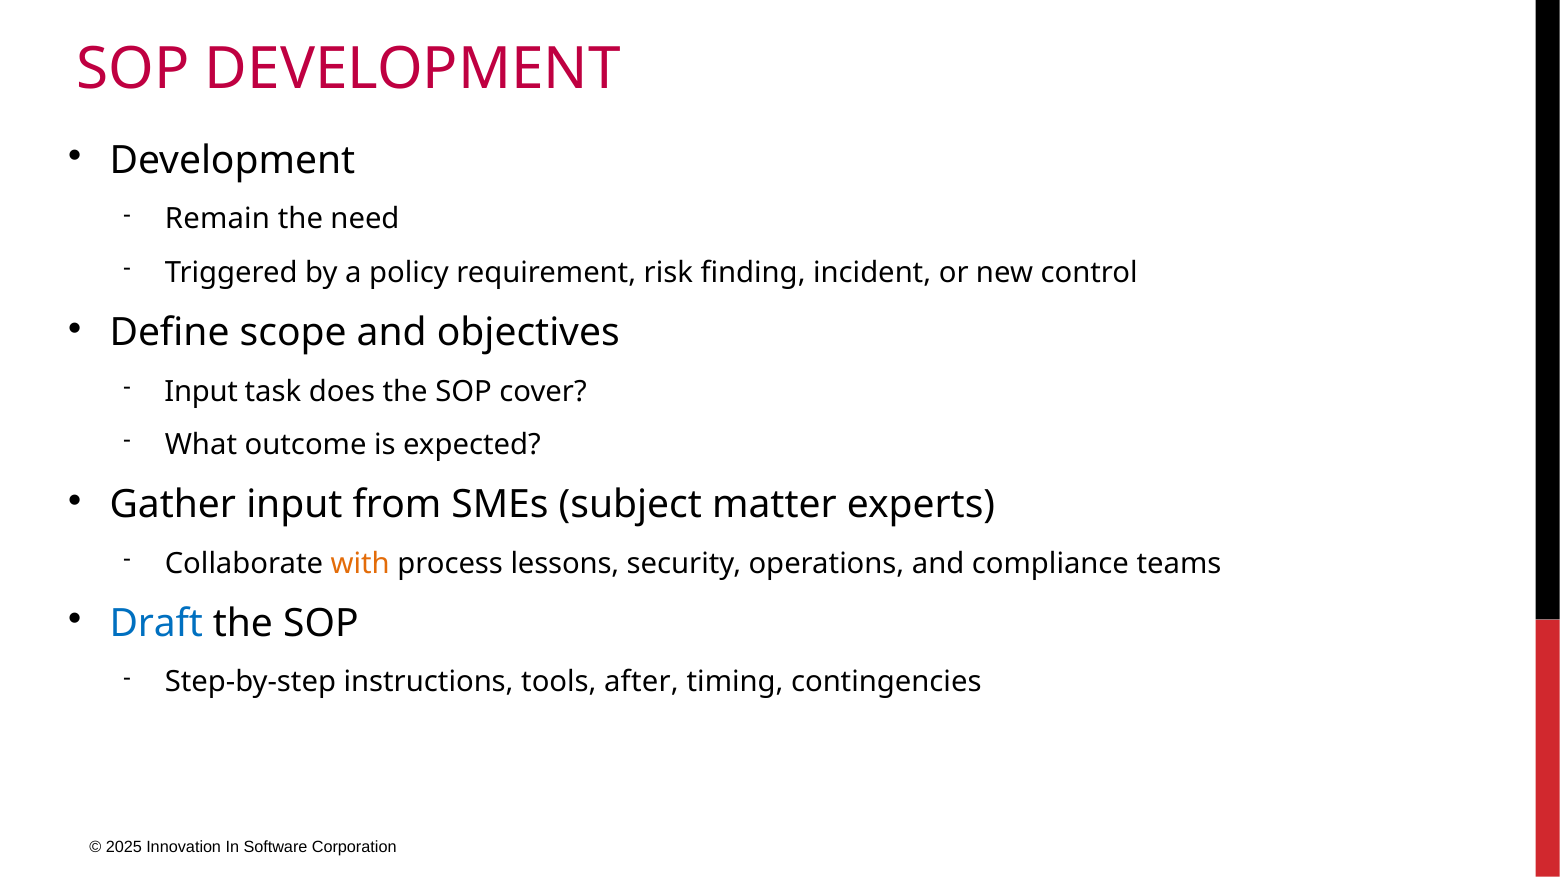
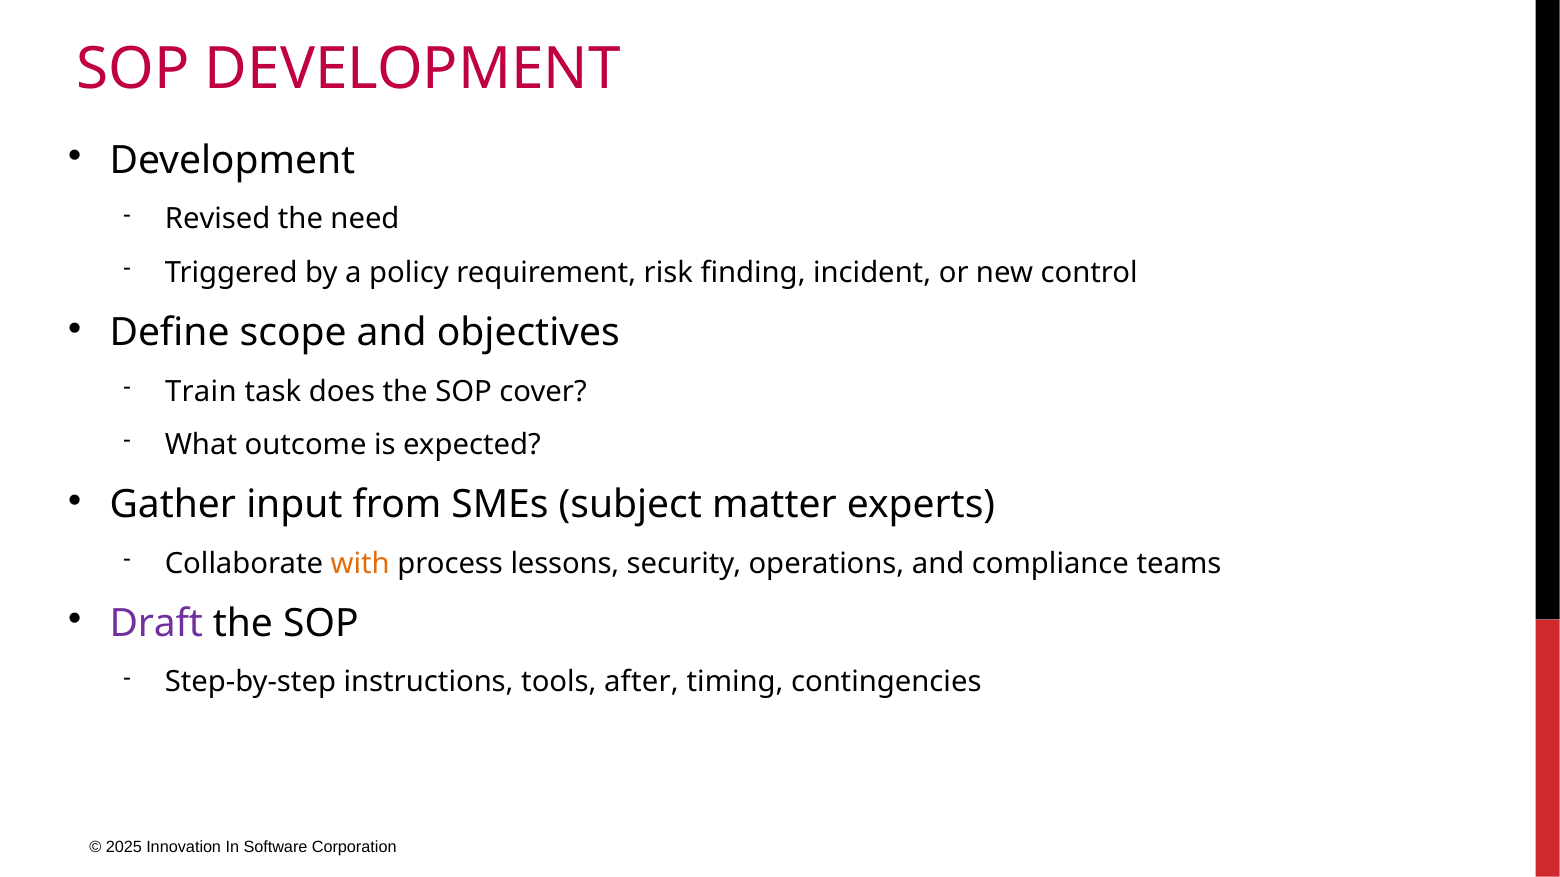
Remain: Remain -> Revised (218, 219)
Input: Input -> Train (201, 392)
Draft colour: blue -> purple (156, 624)
